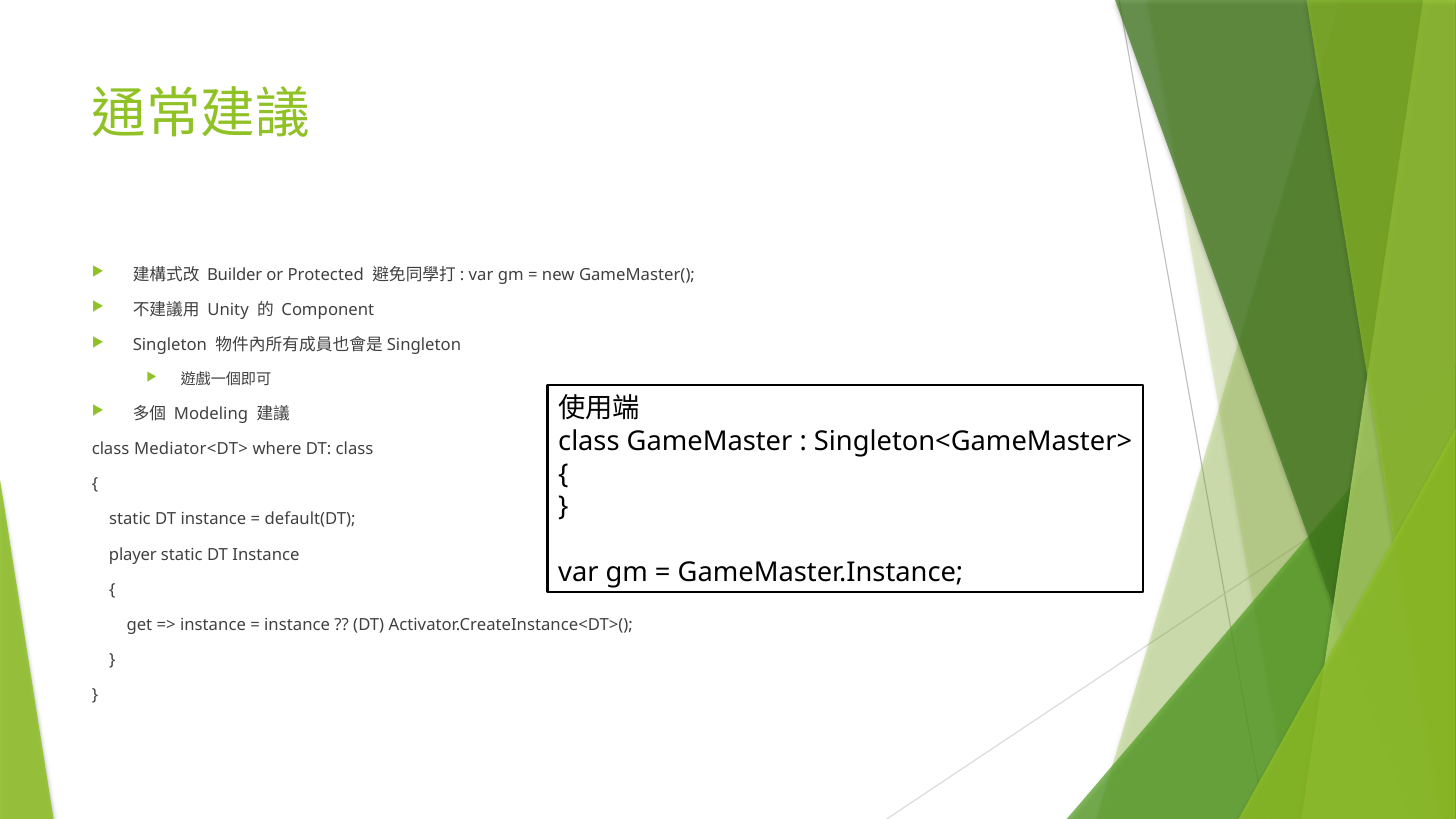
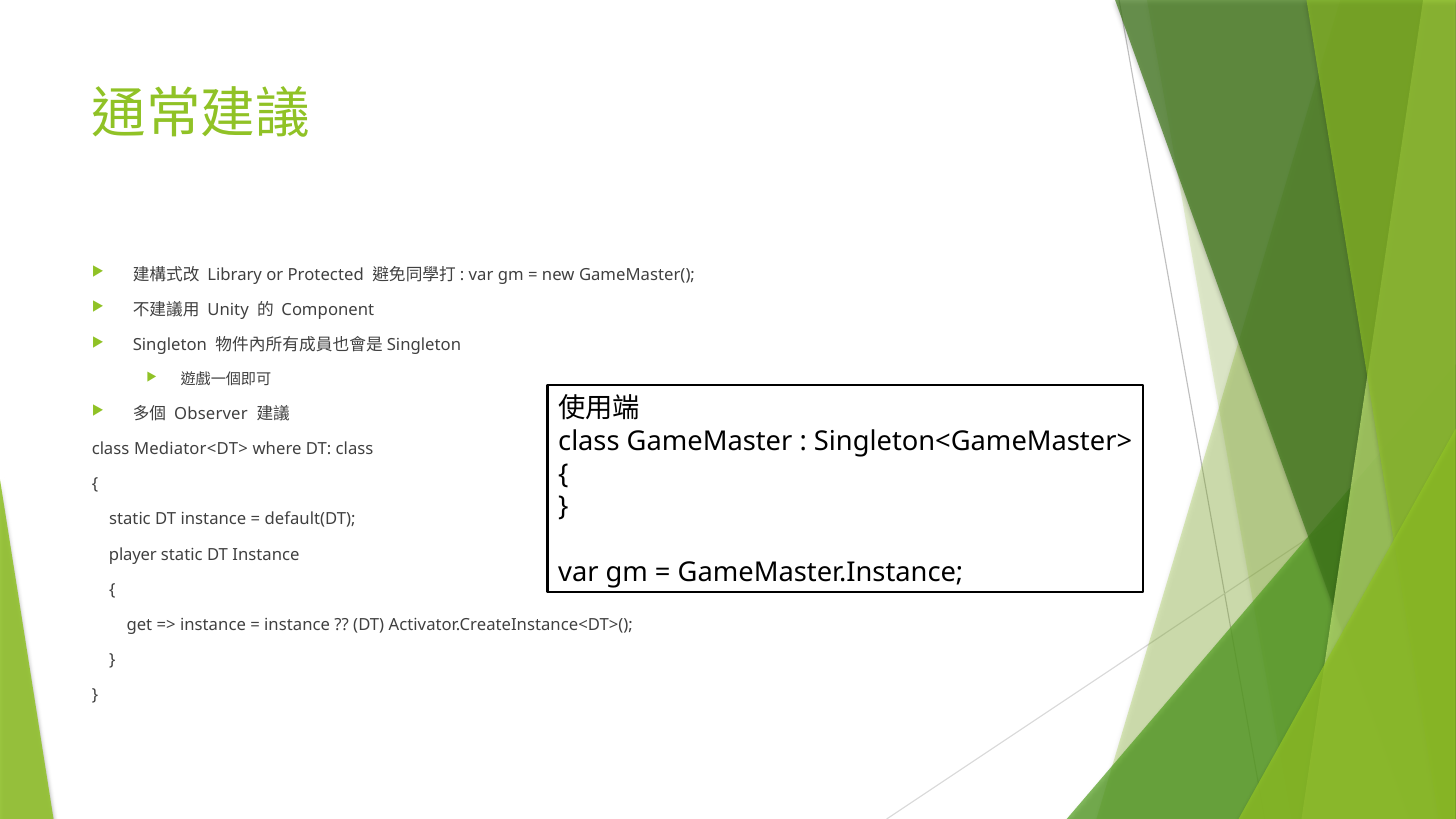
Builder: Builder -> Library (235, 275)
Modeling: Modeling -> Observer (211, 414)
